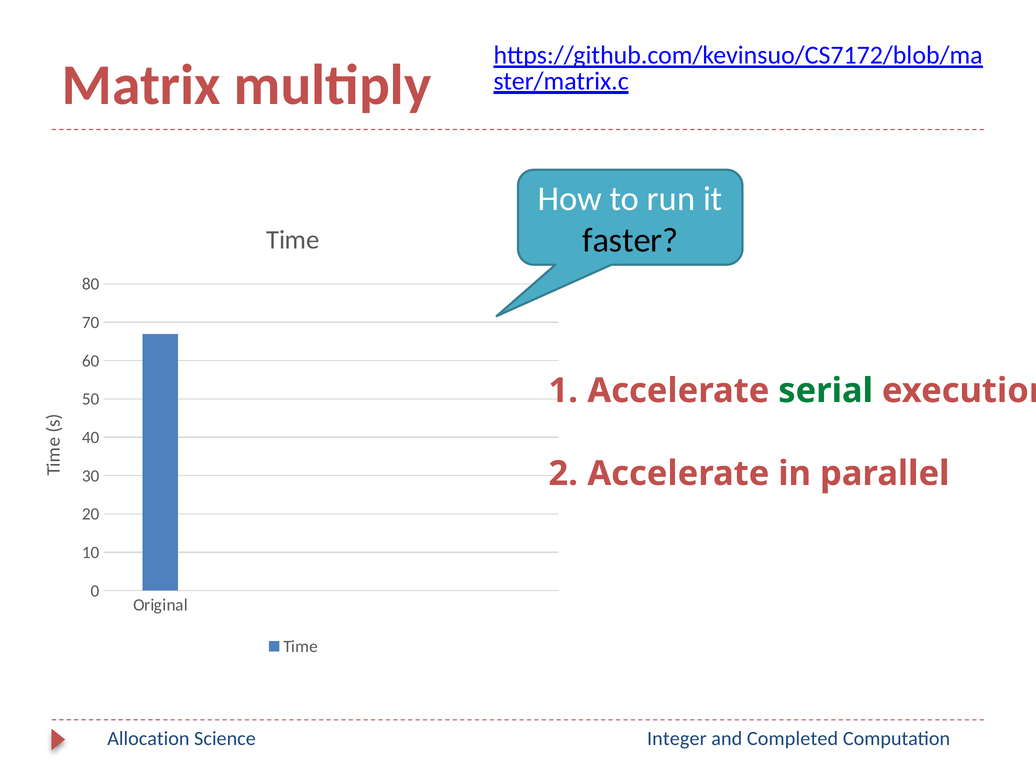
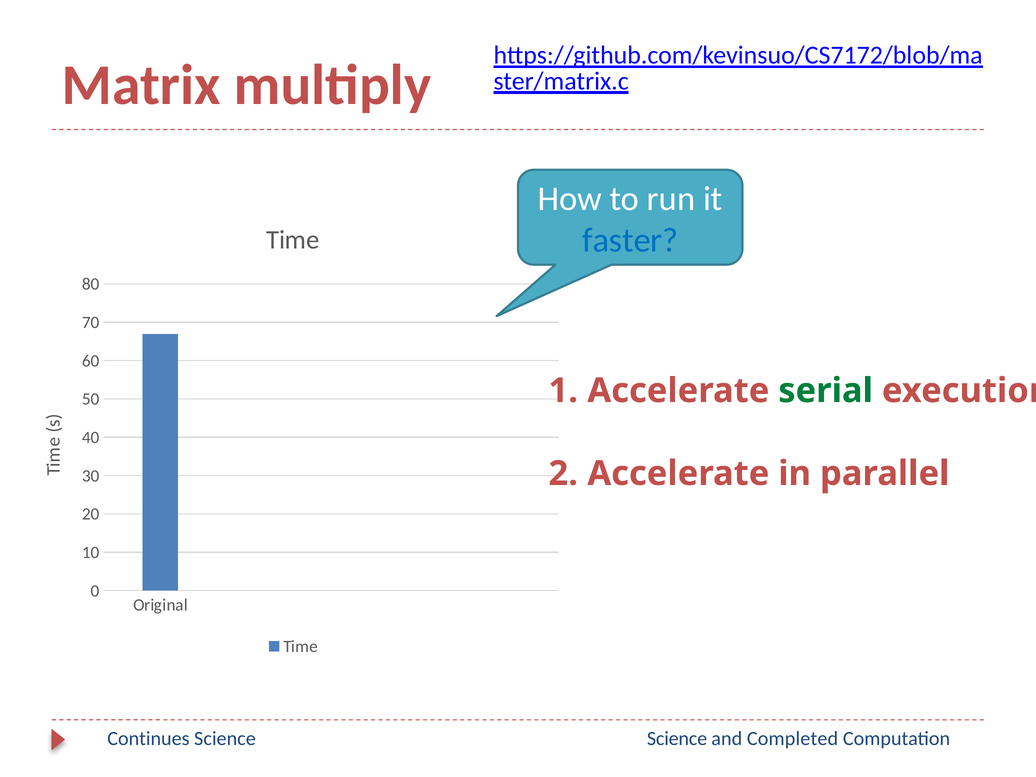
faster colour: black -> blue (630, 240)
Allocation: Allocation -> Continues (148, 739)
Integer: Integer -> Science (677, 739)
